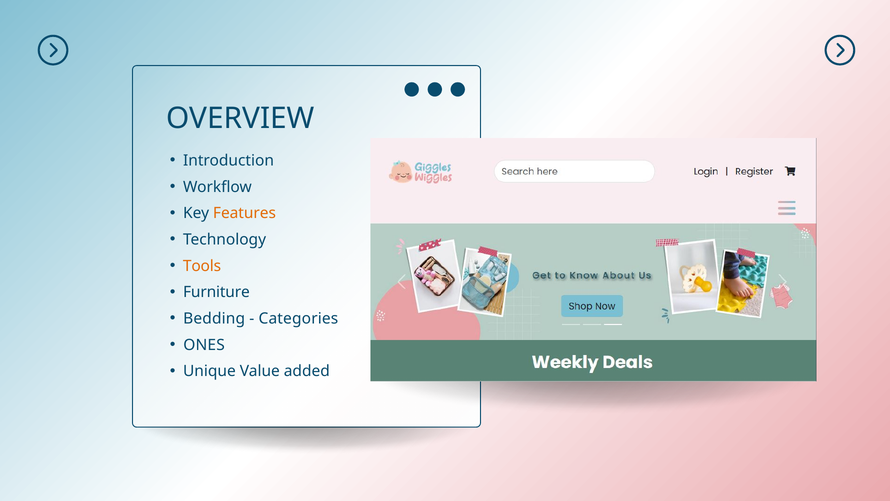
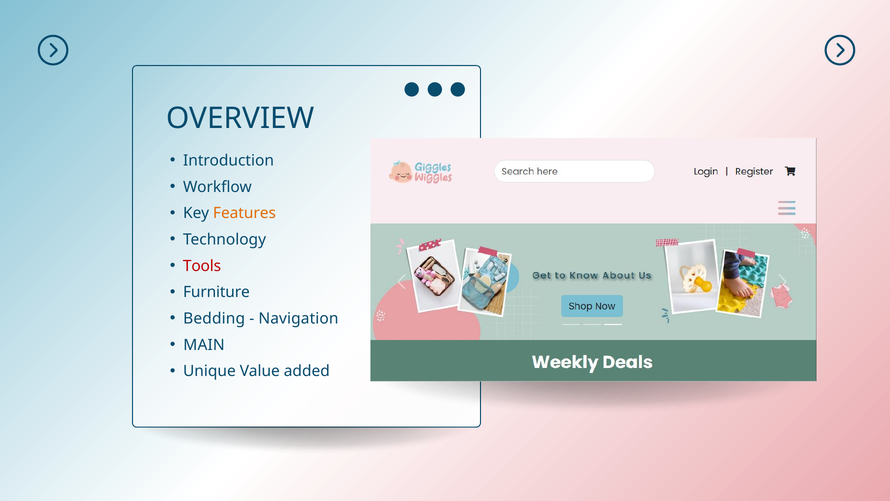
Tools colour: orange -> red (202, 266)
Categories: Categories -> Navigation (298, 318)
ONES: ONES -> MAIN (204, 345)
